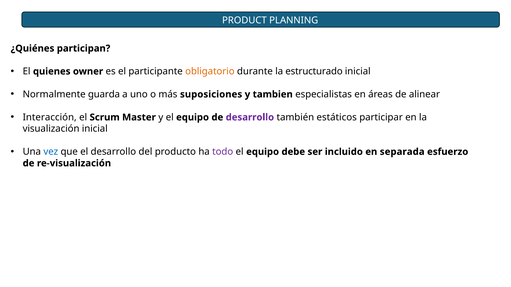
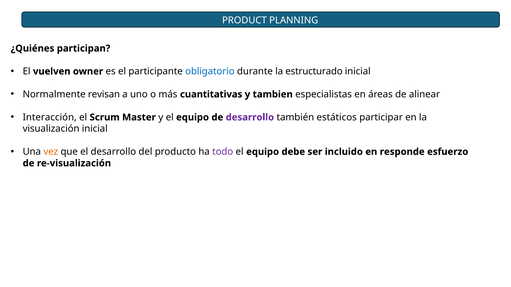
quienes: quienes -> vuelven (52, 71)
obligatorio colour: orange -> blue (210, 71)
guarda: guarda -> revisan (104, 94)
suposiciones: suposiciones -> cuantitativas (211, 94)
vez colour: blue -> orange (51, 152)
separada: separada -> responde (402, 152)
